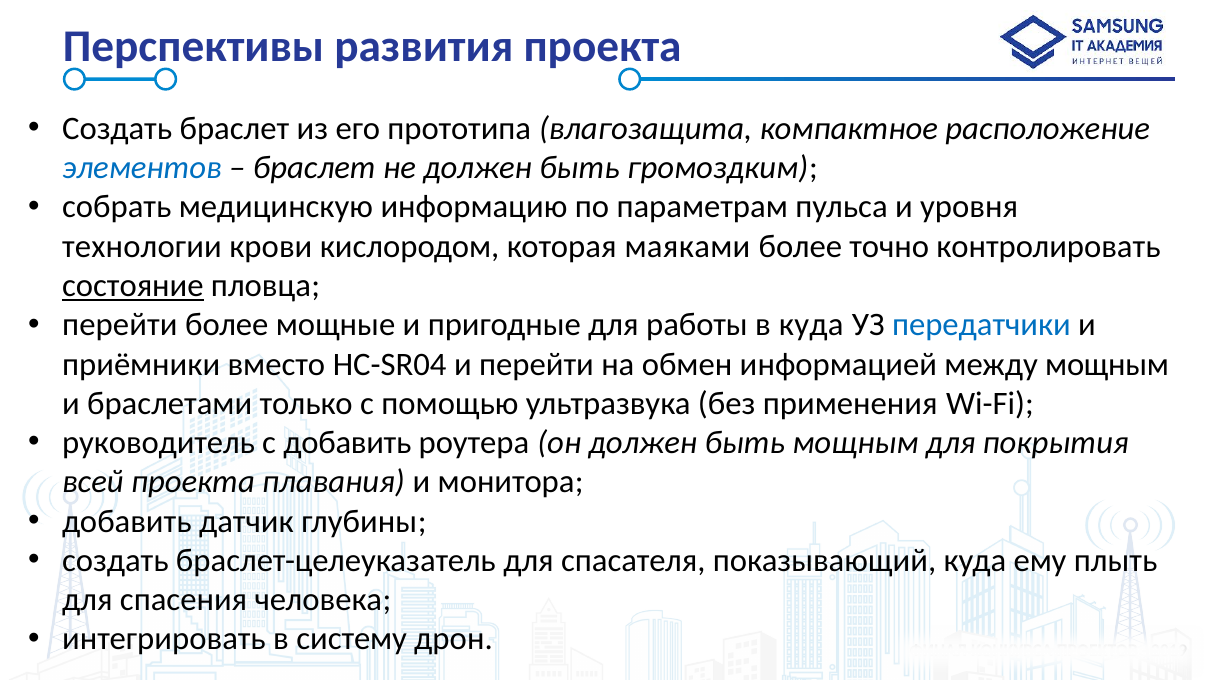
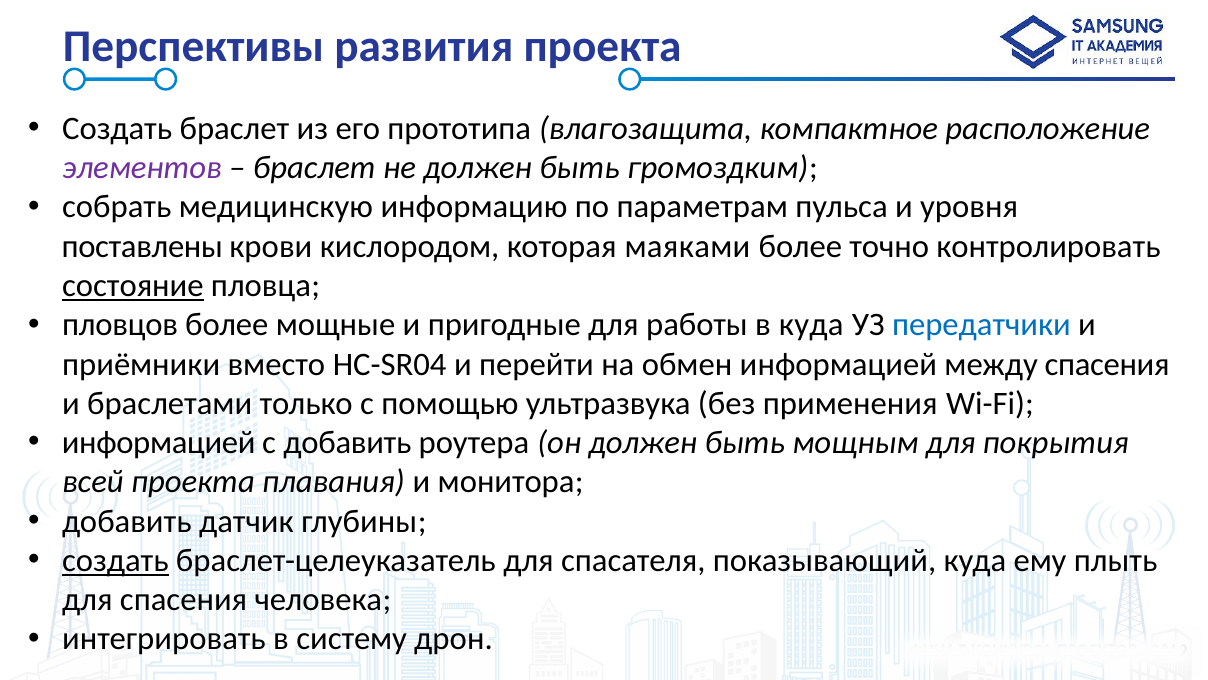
элементов colour: blue -> purple (142, 168)
технологии: технологии -> поставлены (142, 246)
перейти: перейти -> пловцов (120, 325)
между мощным: мощным -> спасения (1107, 364)
руководитель: руководитель -> информацией (159, 442)
создать underline: none -> present (115, 560)
